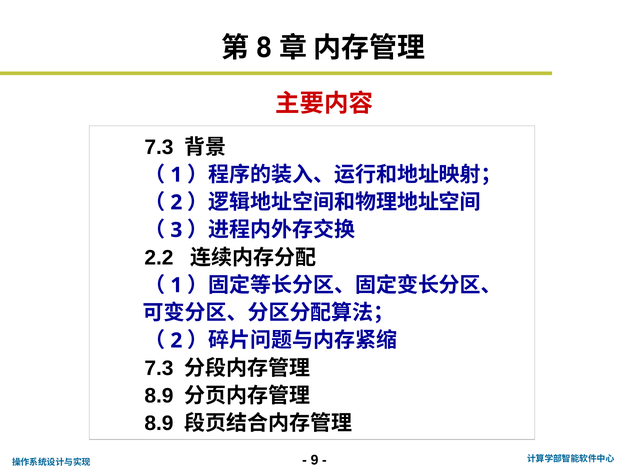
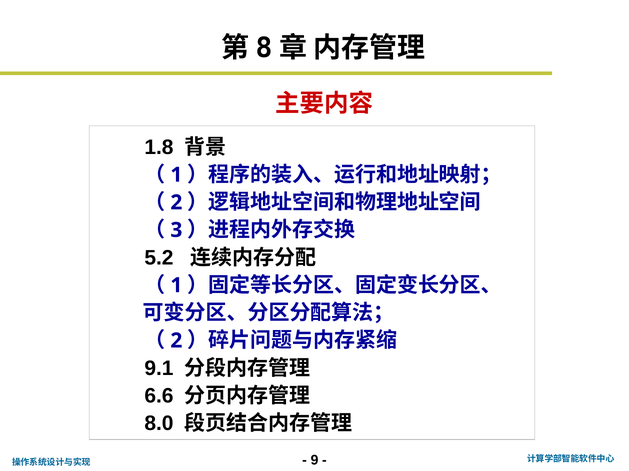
7.3: 7.3 -> 1.8 (159, 147)
2.2: 2.2 -> 5.2 (159, 258)
7.3: 7.3 -> 9.1 (159, 369)
8.9: 8.9 -> 6.6 (159, 396)
8.9: 8.9 -> 8.0 (159, 424)
